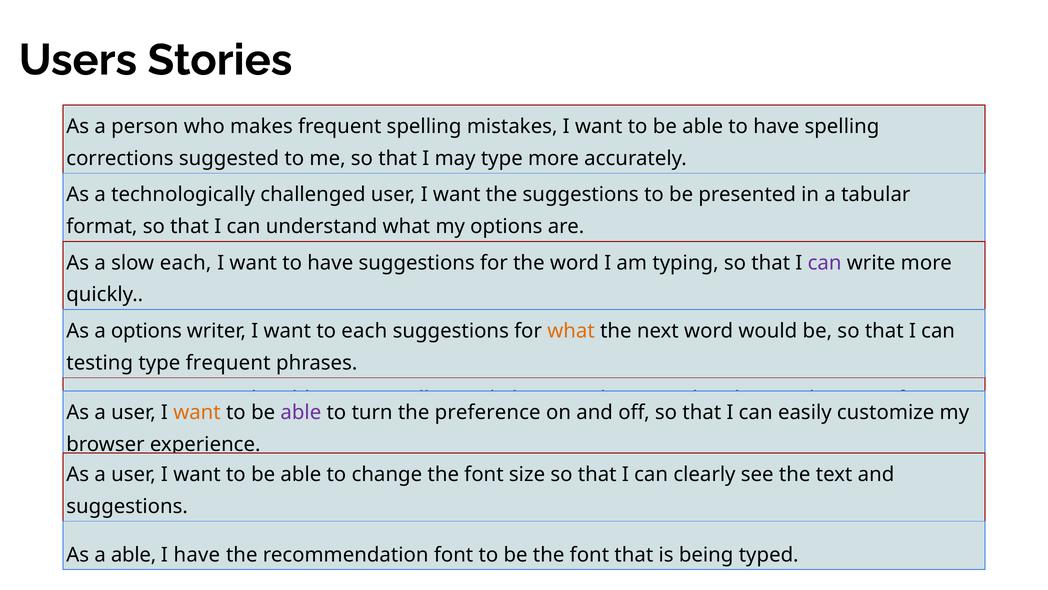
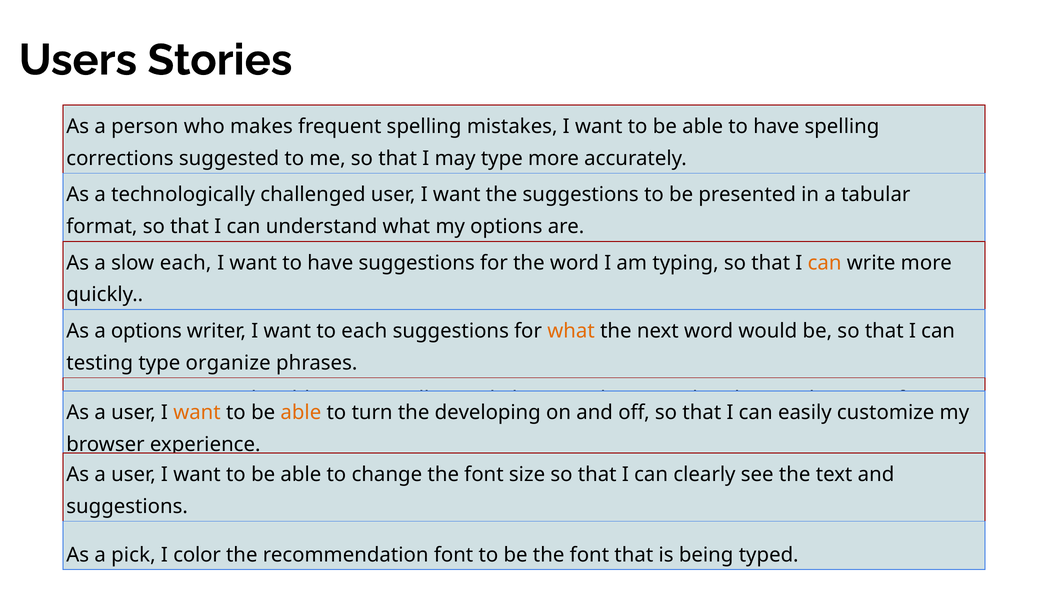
can colour: purple -> orange (825, 263)
type frequent: frequent -> organize (228, 363)
able colour: purple -> orange (301, 412)
the preference: preference -> developing (488, 412)
a able: able -> pick (133, 554)
I have: have -> color (197, 554)
